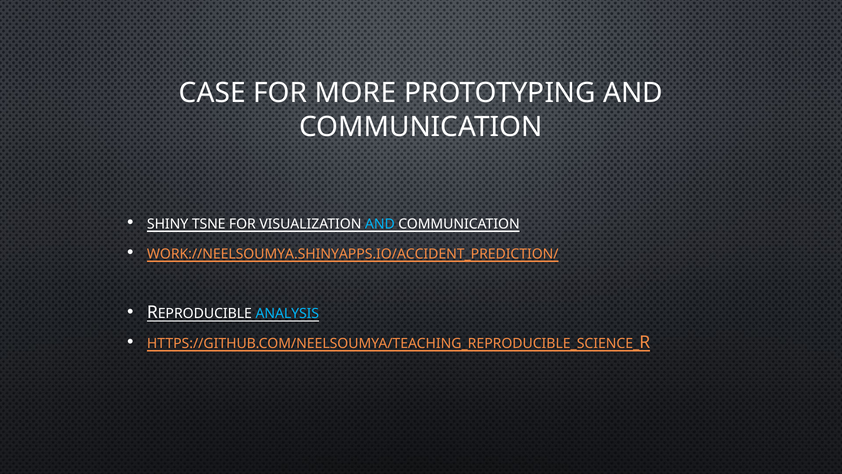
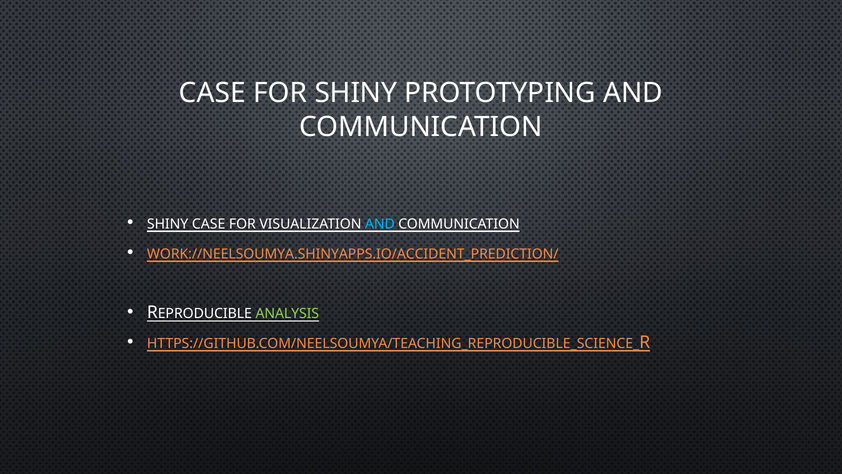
FOR MORE: MORE -> SHINY (356, 93)
SHINY TSNE: TSNE -> CASE (209, 224)
ANALYSIS colour: light blue -> light green (287, 313)
